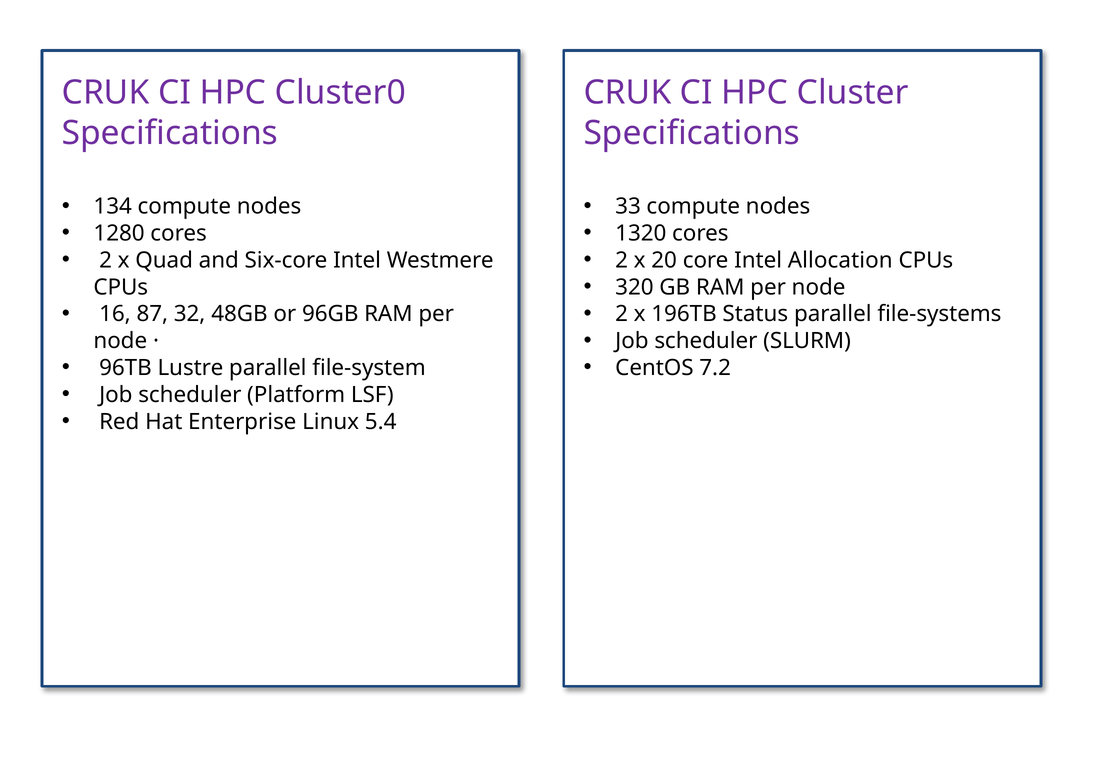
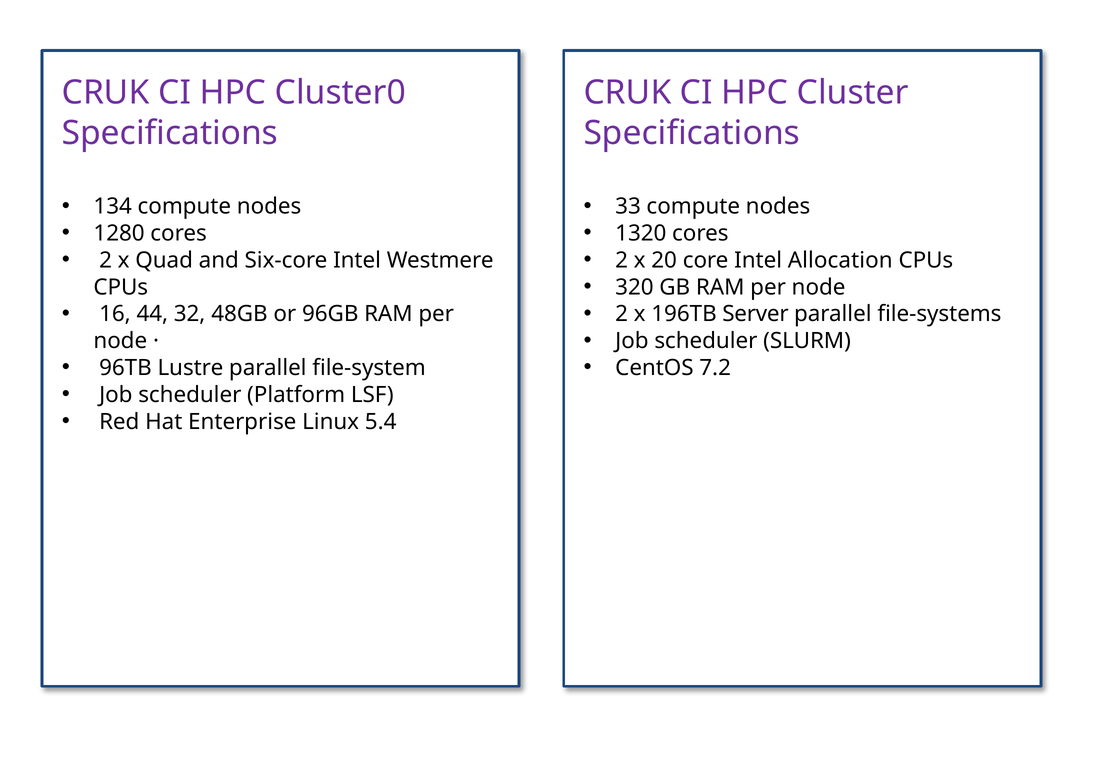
87: 87 -> 44 (152, 314)
Status: Status -> Server (755, 314)
